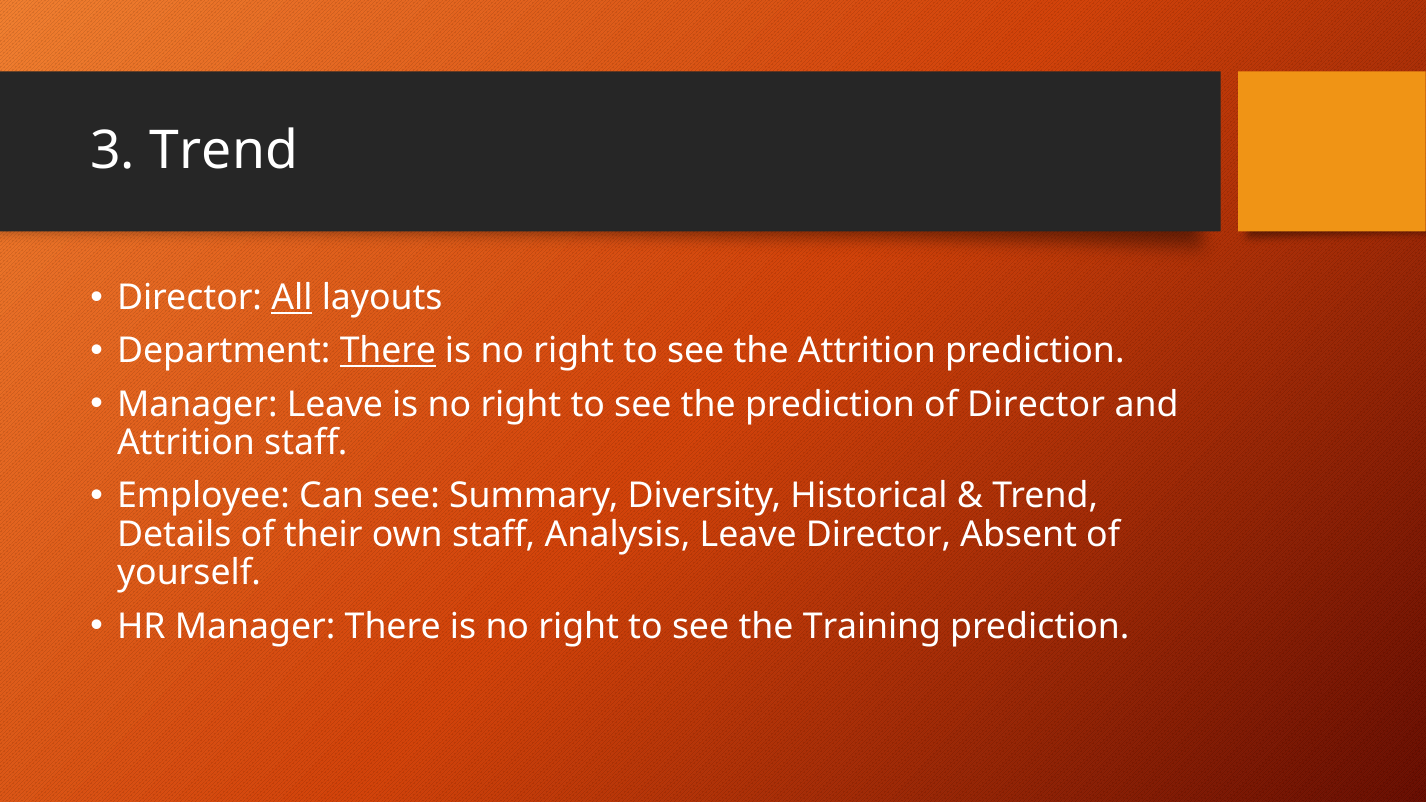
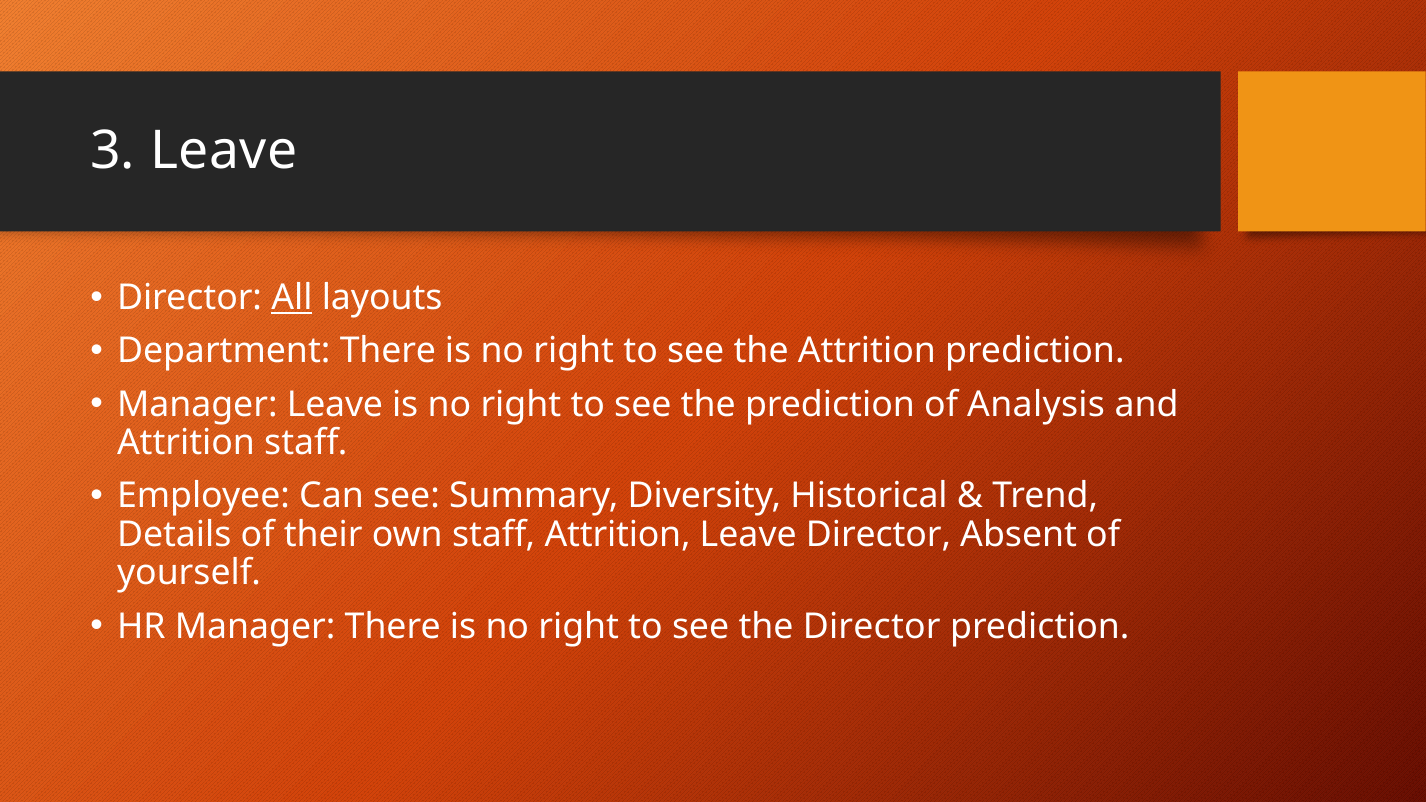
3 Trend: Trend -> Leave (224, 151)
There underline: present -> none (388, 351)
of Director: Director -> Analysis (1036, 404)
staff Analysis: Analysis -> Attrition (618, 535)
the Training: Training -> Director (872, 627)
